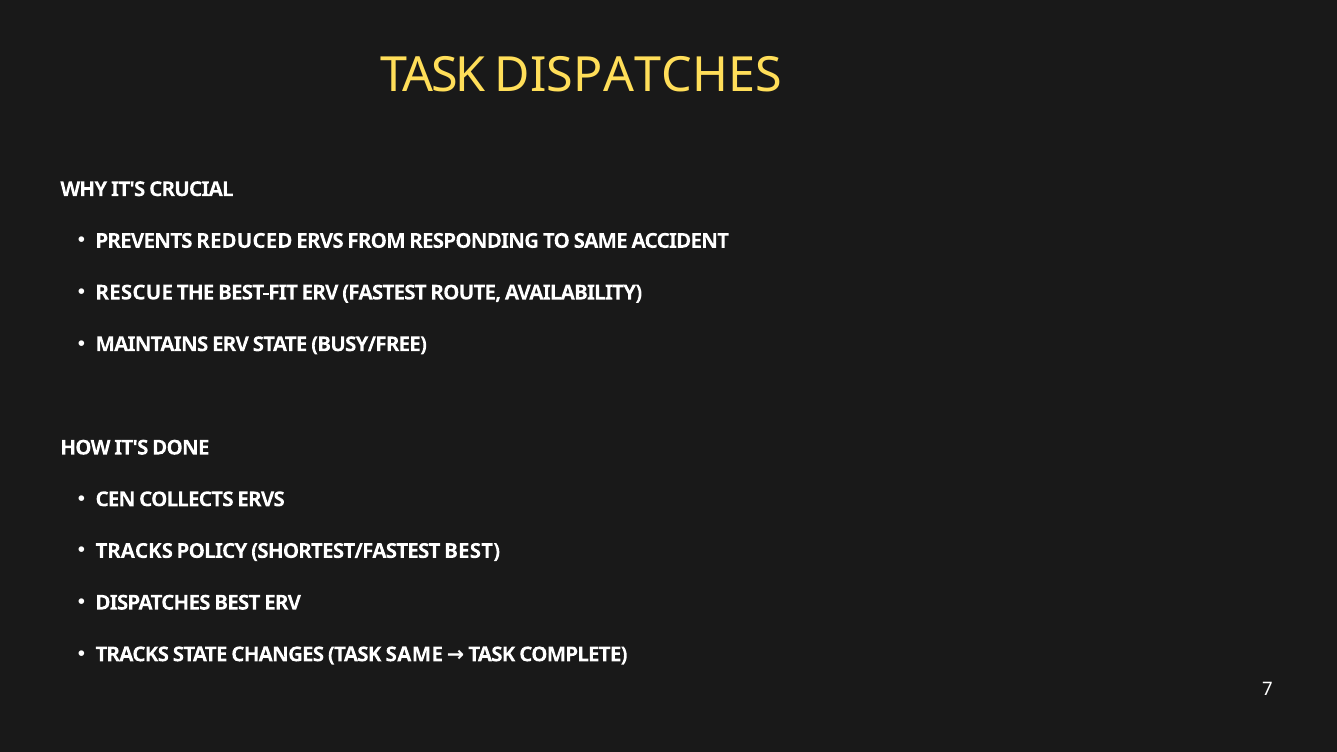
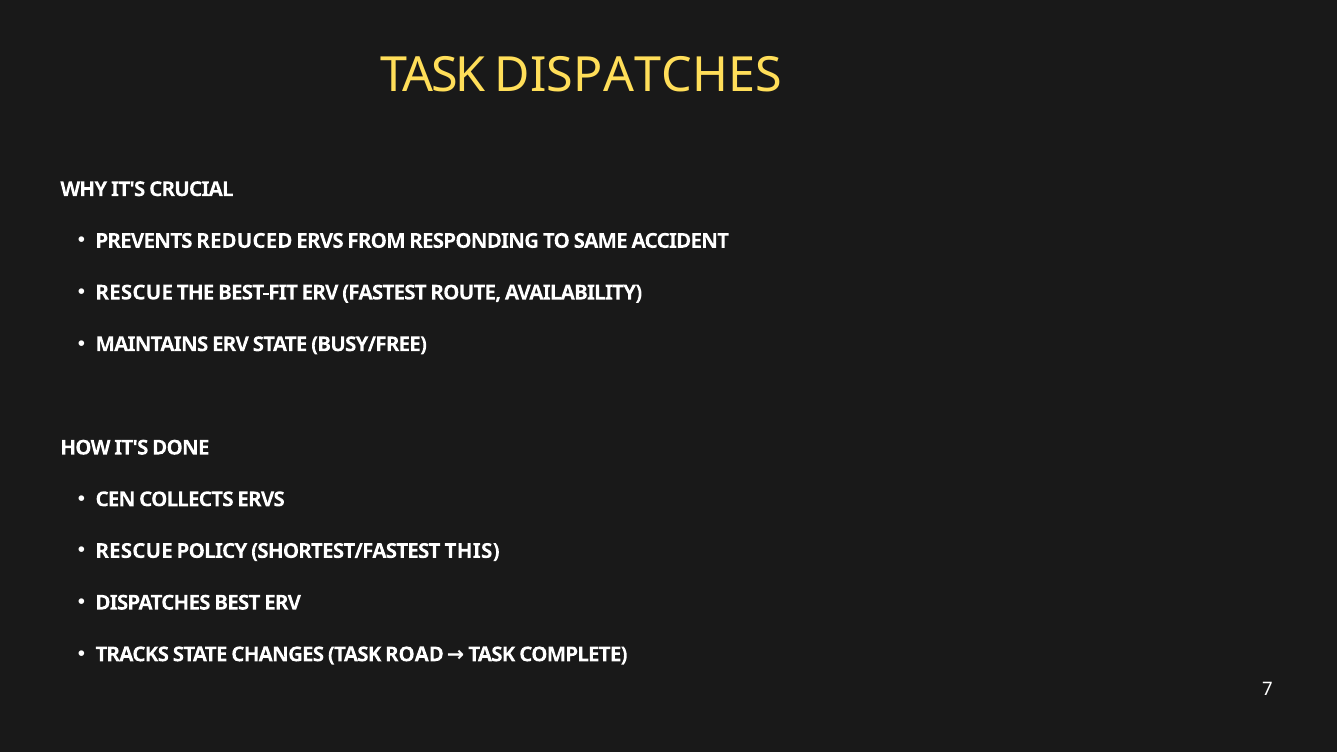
TRACKS: TRACKS -> RESCUE (134, 551)
SHORTEST/FASTEST BEST: BEST -> THIS (472, 551)
TASK SAME: SAME -> ROAD (414, 655)
